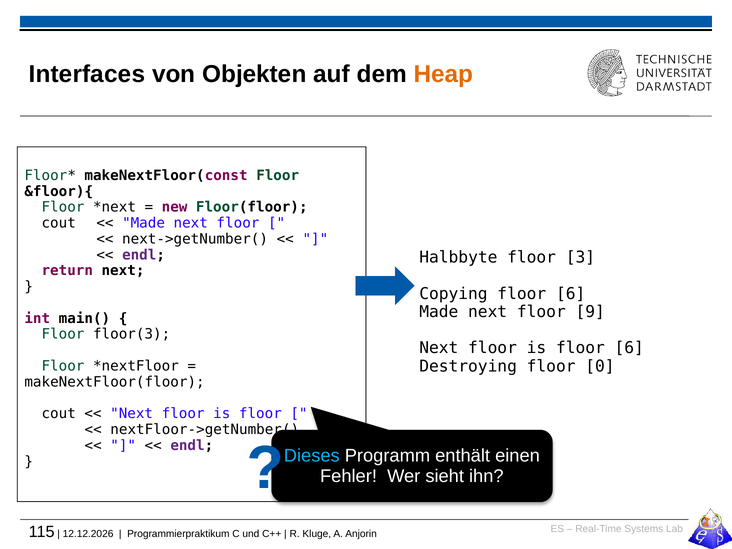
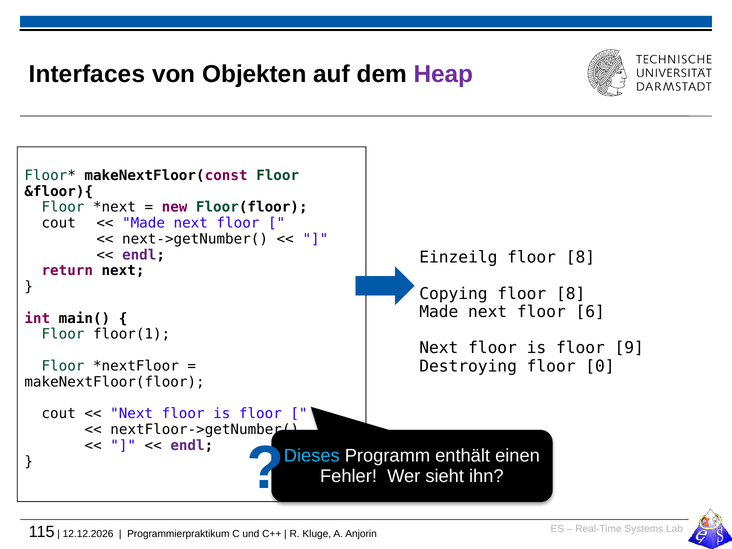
Heap colour: orange -> purple (443, 74)
Halbbyte: Halbbyte -> Einzeilg (458, 257)
3: 3 -> 8 (580, 257)
Copying floor 6: 6 -> 8 (571, 294)
9: 9 -> 6 (590, 312)
floor(3: floor(3 -> floor(1 (132, 334)
is floor 6: 6 -> 9 (629, 348)
